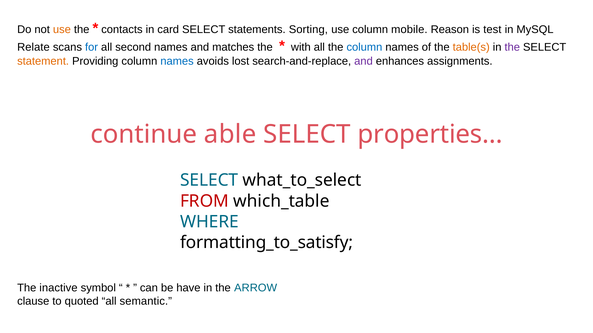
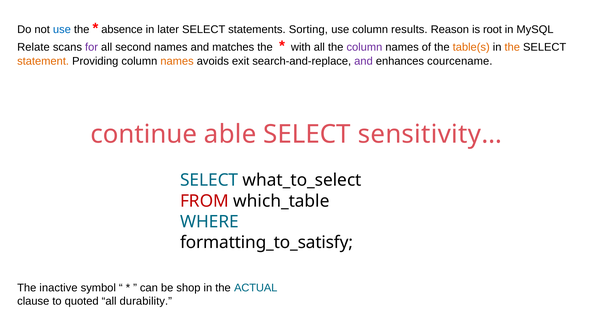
use colour: orange -> blue (62, 30)
contacts: contacts -> absence (122, 30)
card: card -> later (168, 30)
mobile: mobile -> results (409, 30)
test: test -> root (492, 30)
for colour: blue -> purple (92, 47)
column colour: blue -> purple (364, 47)
the colour: purple -> orange (512, 47)
names colour: blue -> orange (177, 61)
lost: lost -> exit (241, 61)
assignments: assignments -> courcename (460, 61)
properties…: properties… -> sensitivity… (430, 134)
have: have -> shop (188, 288)
ARROW: ARROW -> ACTUAL (256, 288)
semantic: semantic -> durability (146, 302)
